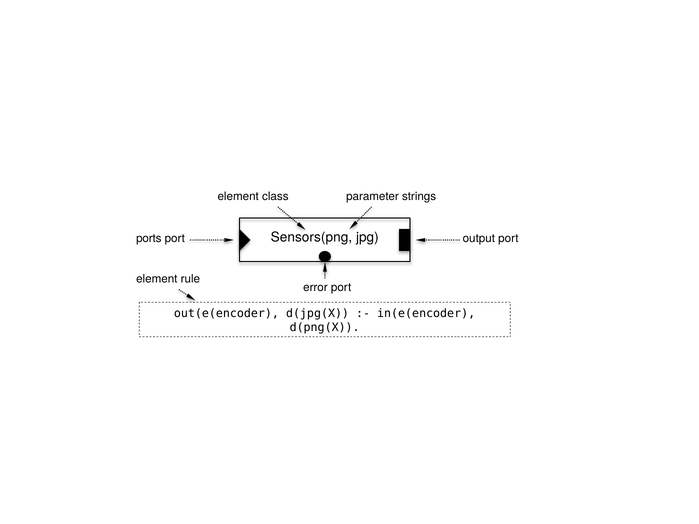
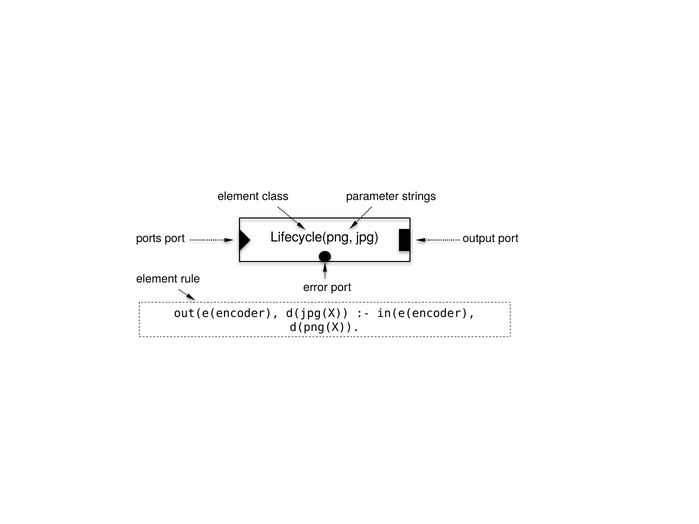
Sensors(png: Sensors(png -> Lifecycle(png (312, 237)
